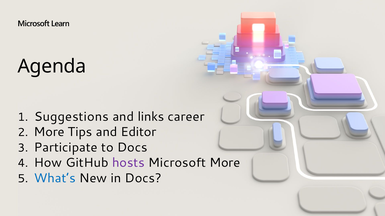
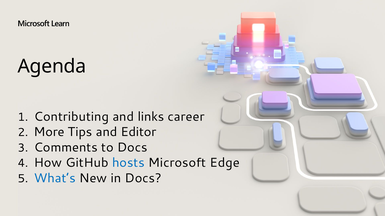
Suggestions: Suggestions -> Contributing (71, 117)
Participate: Participate -> Comments (66, 148)
hosts colour: purple -> blue (128, 163)
Microsoft More: More -> Edge (225, 163)
